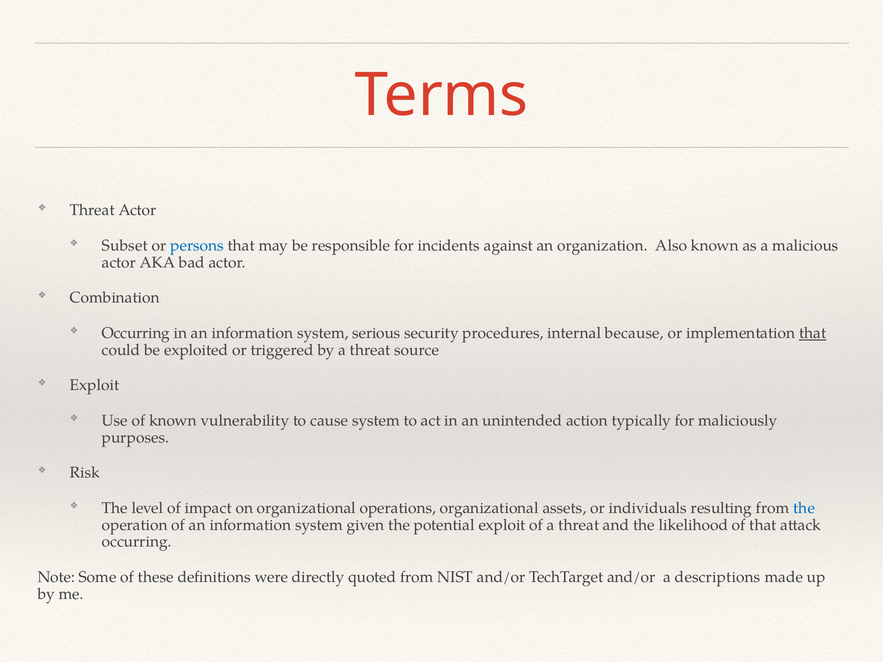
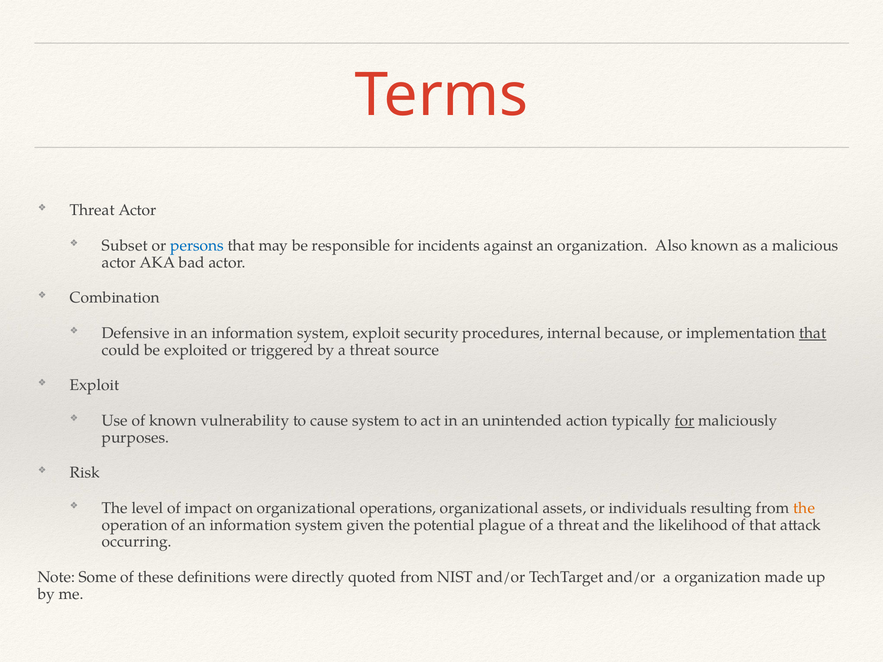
Occurring: Occurring -> Defensive (136, 333)
system serious: serious -> exploit (376, 333)
for underline: none -> present (685, 421)
the colour: blue -> orange (804, 508)
potential exploit: exploit -> plague (502, 525)
a descriptions: descriptions -> organization (718, 577)
